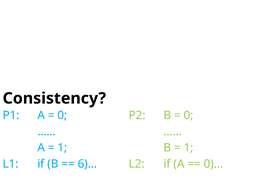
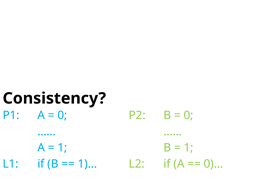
6)…: 6)… -> 1)… (87, 164)
